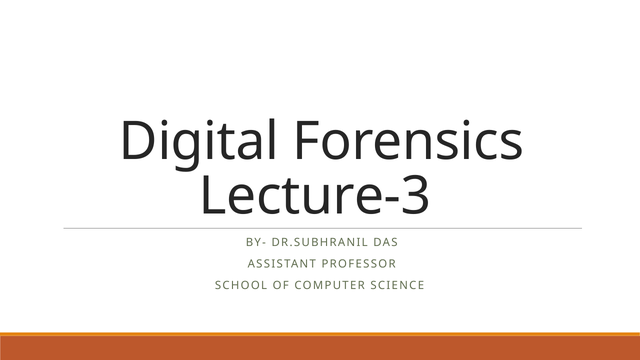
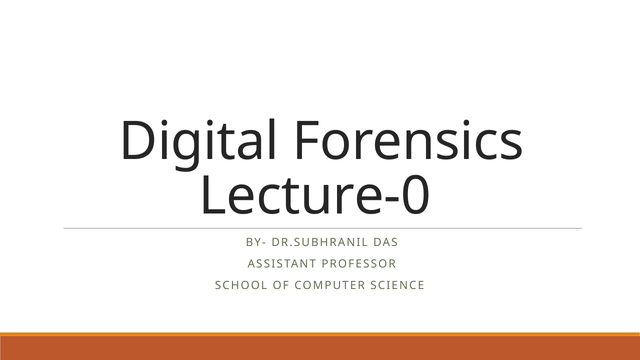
Lecture-3: Lecture-3 -> Lecture-0 (315, 196)
